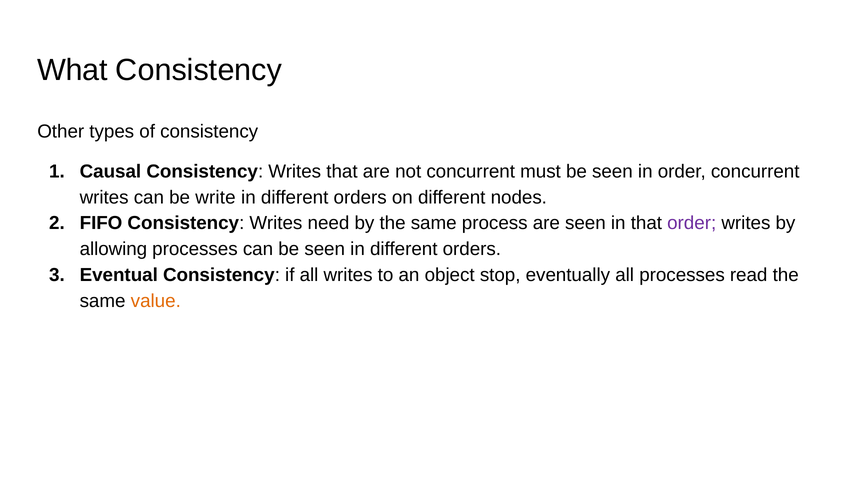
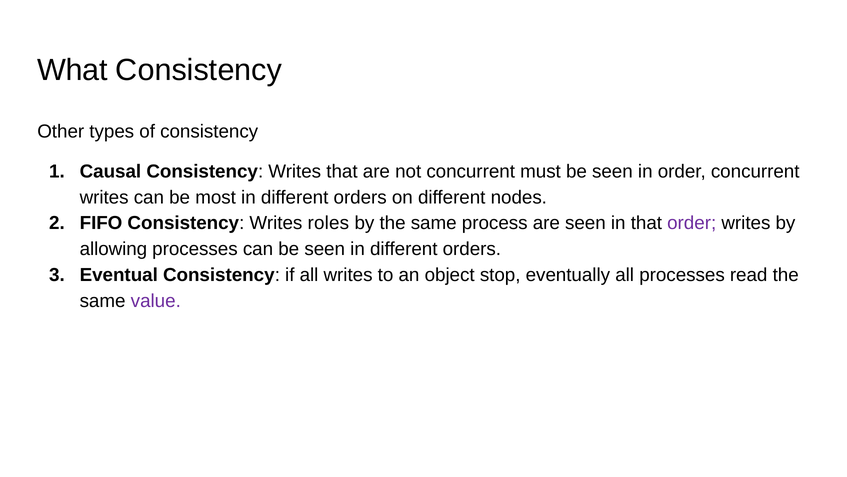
write: write -> most (216, 197)
need: need -> roles (328, 223)
value colour: orange -> purple (156, 301)
